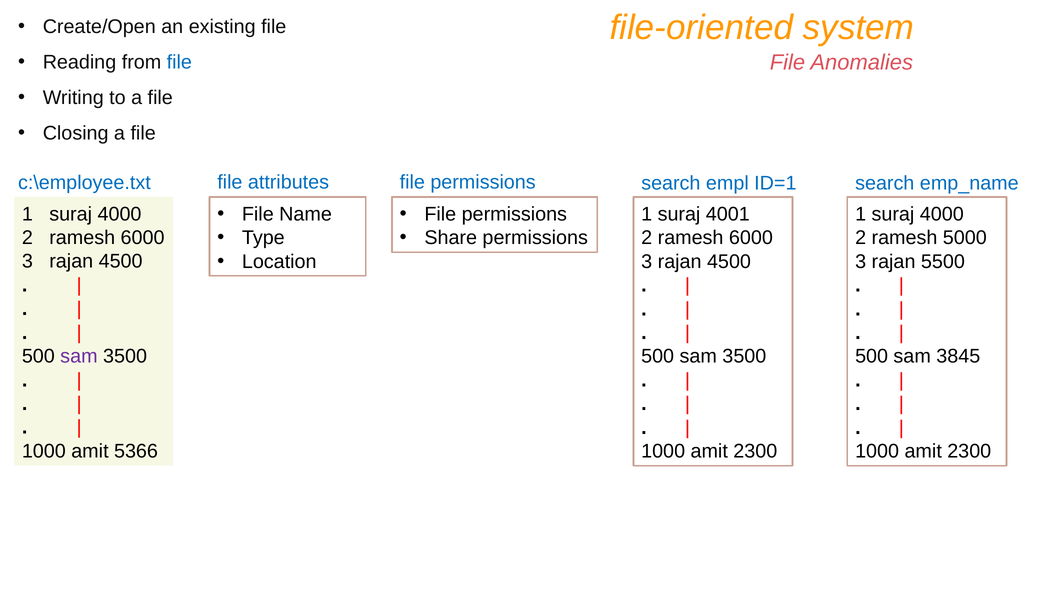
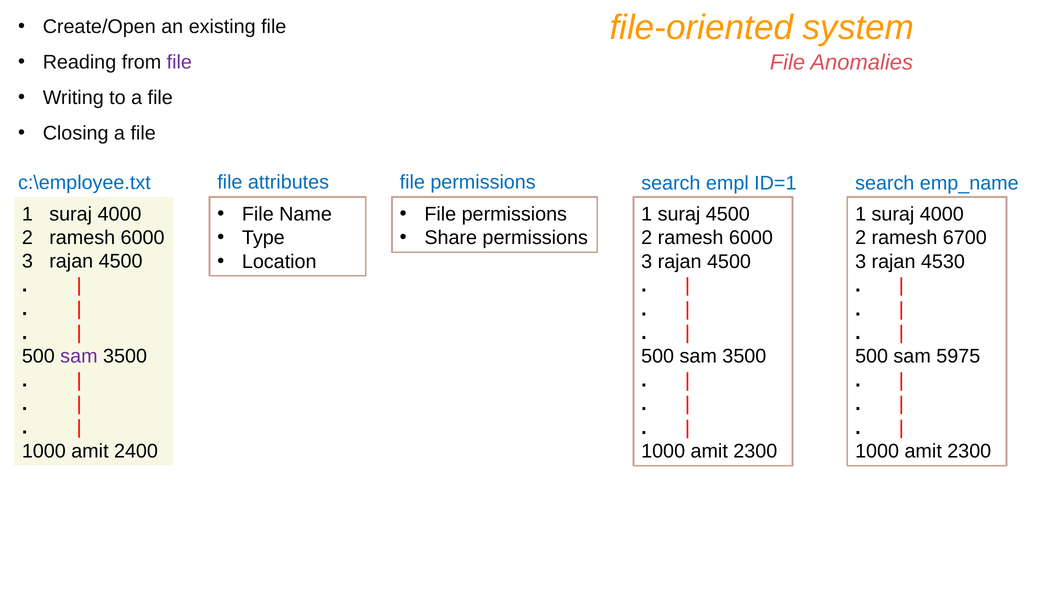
file colour: blue -> purple (179, 62)
suraj 4001: 4001 -> 4500 (728, 214)
5000: 5000 -> 6700 (965, 238)
5500: 5500 -> 4530 (943, 262)
3845: 3845 -> 5975 (958, 356)
5366: 5366 -> 2400 (136, 451)
